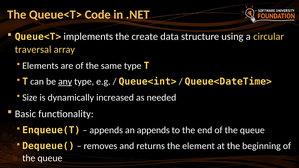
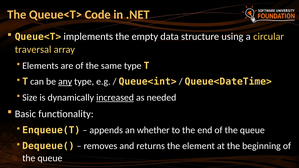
create: create -> empty (145, 37)
increased underline: none -> present (115, 98)
an appends: appends -> whether (153, 130)
